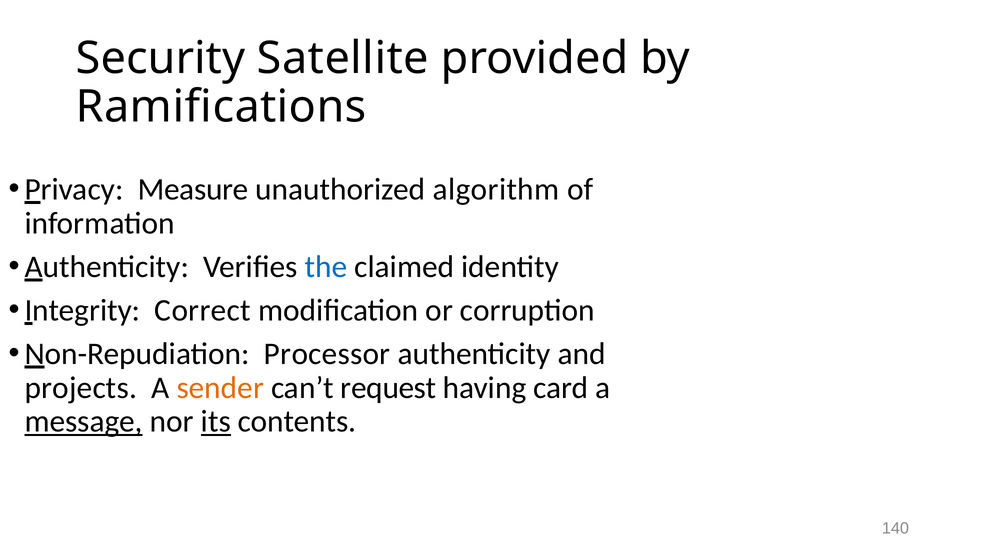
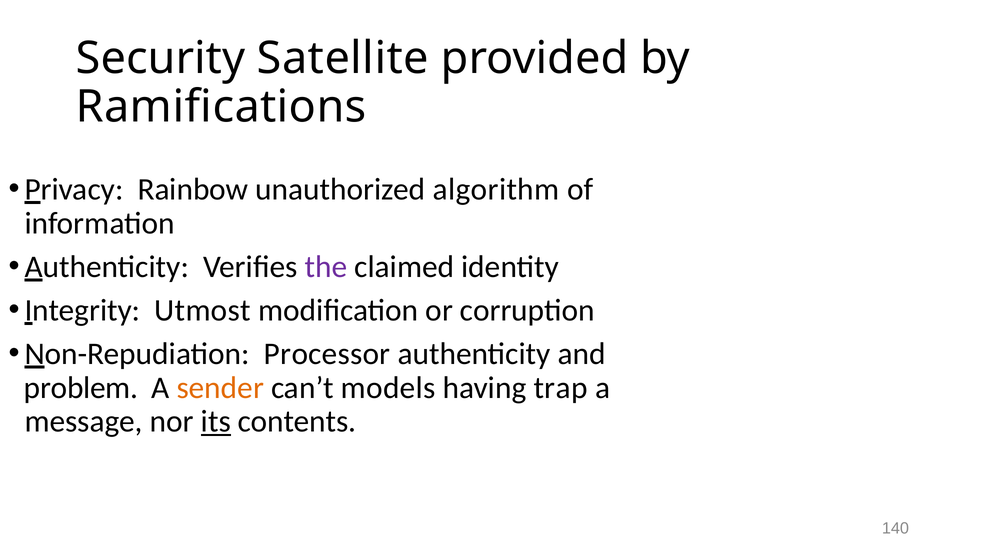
Measure: Measure -> Rainbow (193, 189)
the colour: blue -> purple (326, 267)
Correct: Correct -> Utmost (203, 310)
projects: projects -> problem (81, 388)
request: request -> models (388, 388)
card: card -> trap (561, 388)
message underline: present -> none (84, 422)
